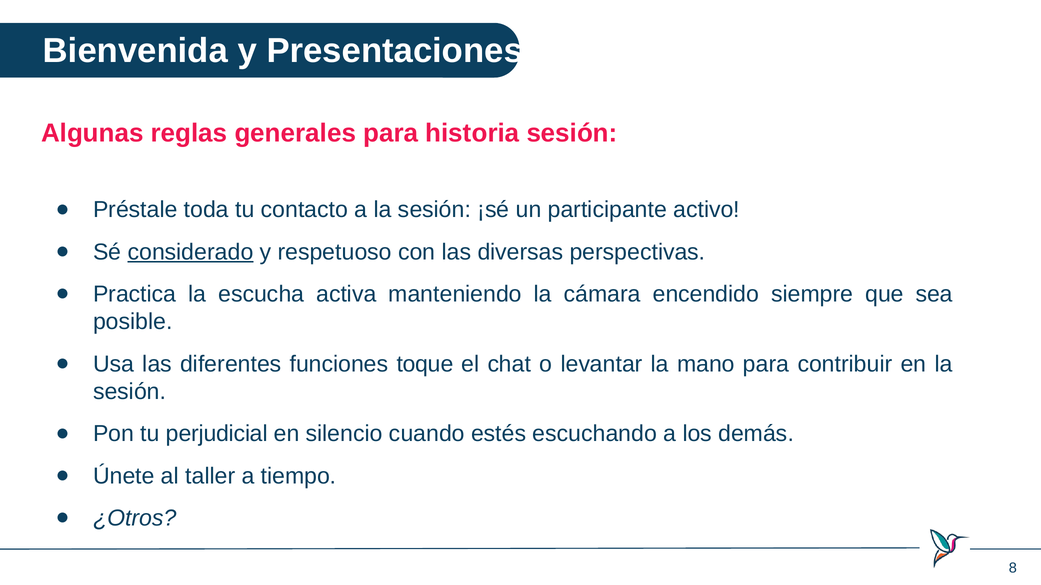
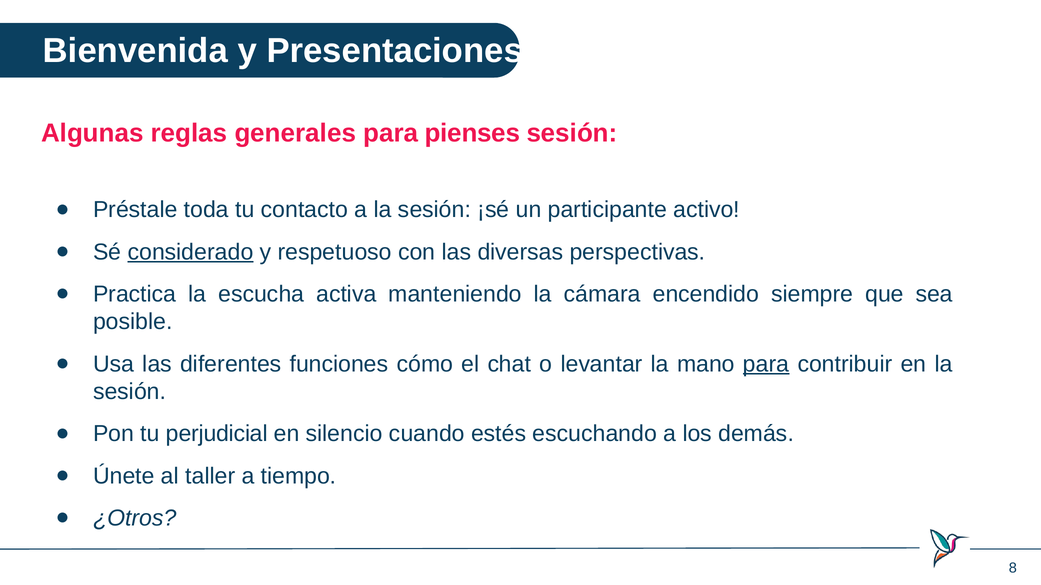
historia: historia -> pienses (472, 133)
toque: toque -> cómo (425, 364)
para underline: none -> present (766, 364)
